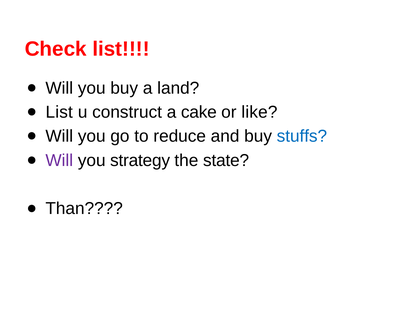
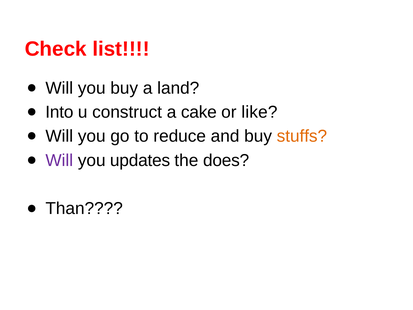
List: List -> Into (59, 112)
stuffs colour: blue -> orange (302, 136)
strategy: strategy -> updates (140, 160)
state: state -> does (226, 160)
